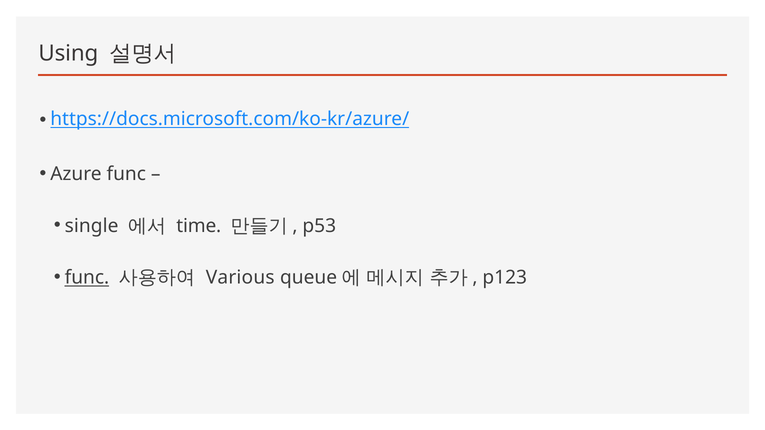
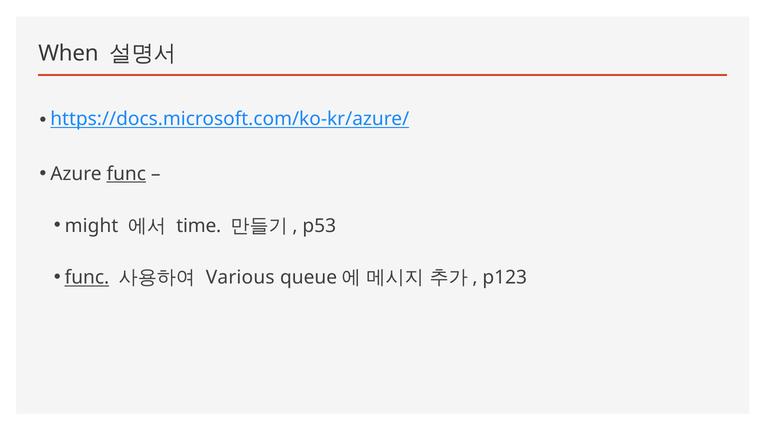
Using: Using -> When (68, 54)
func underline: none -> present (126, 174)
single: single -> might (92, 226)
